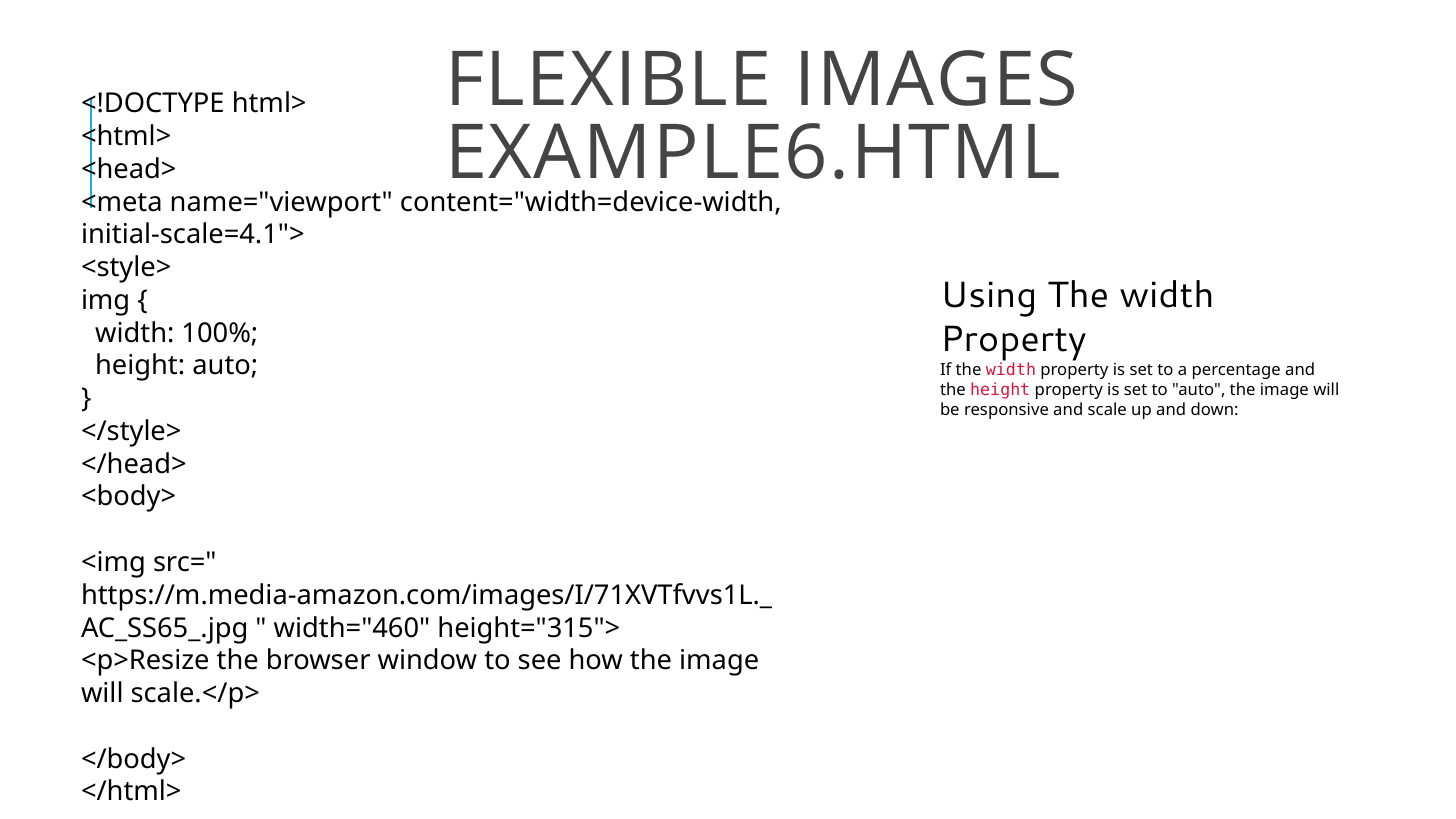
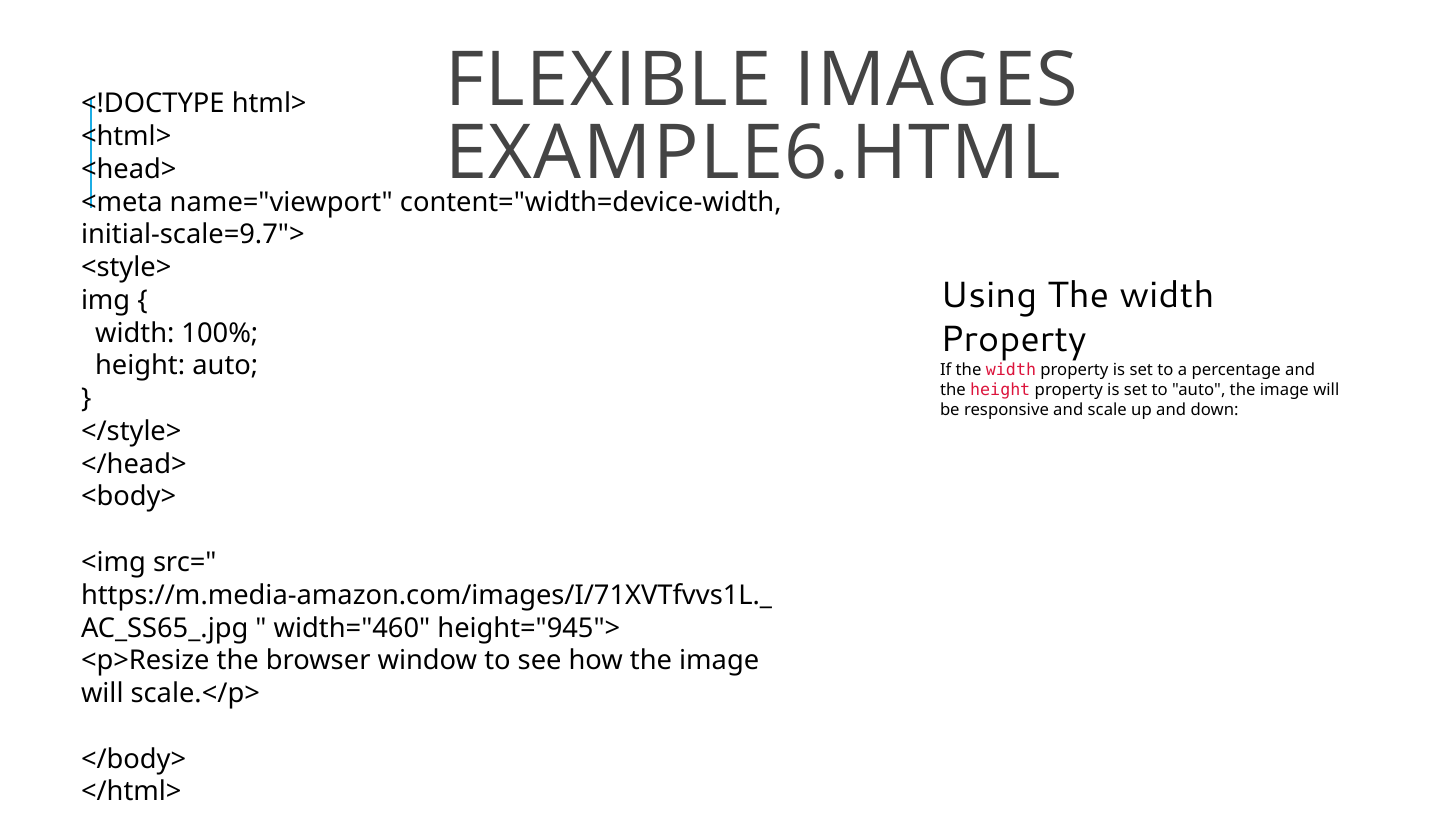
initial-scale=4.1">: initial-scale=4.1"> -> initial-scale=9.7"> (193, 235)
height="315">: height="315"> -> height="945"> (529, 628)
